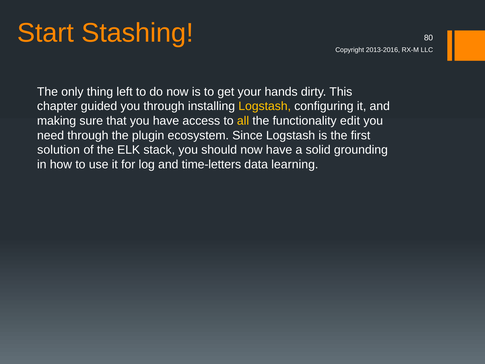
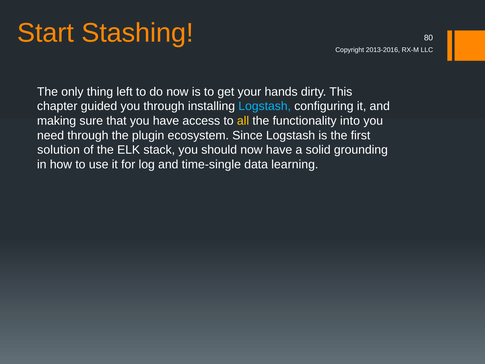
Logstash colour: yellow -> light blue (265, 106)
edit: edit -> into (350, 121)
time-letters: time-letters -> time-single (211, 164)
